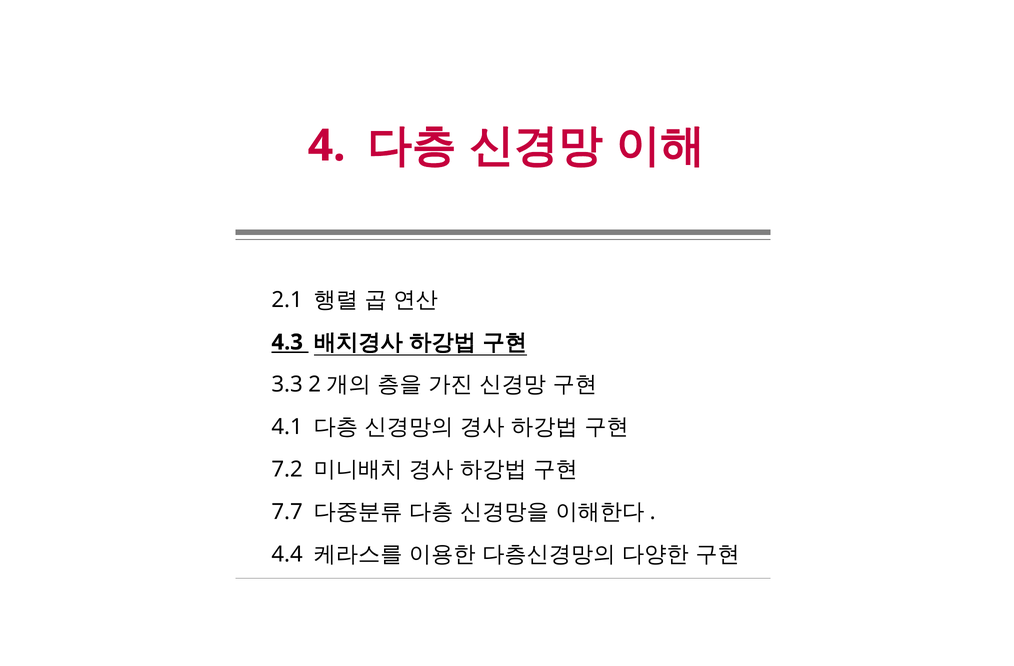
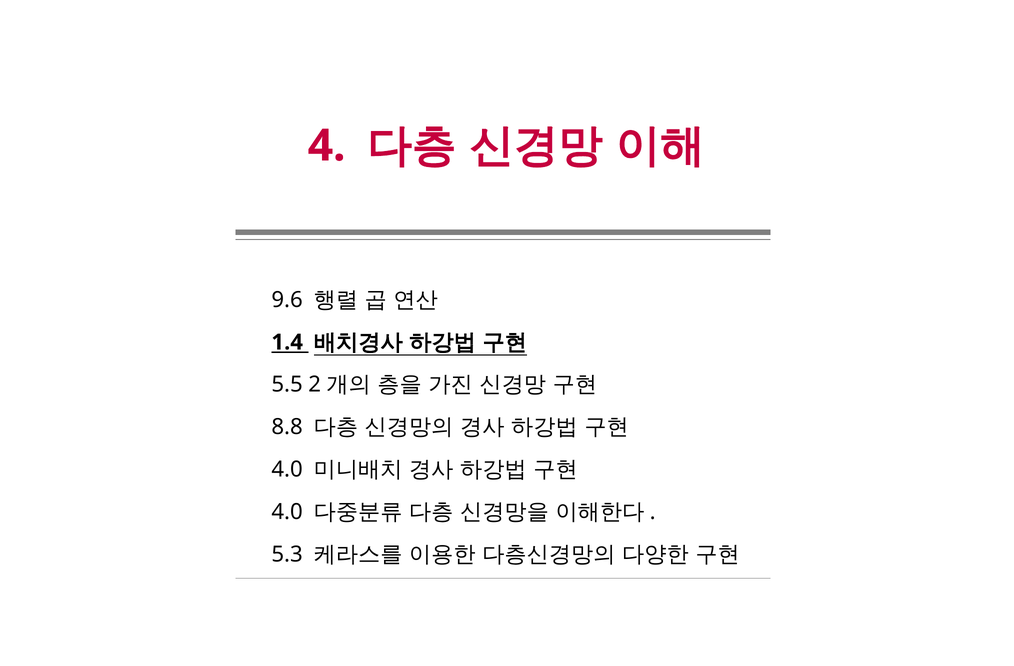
2.1: 2.1 -> 9.6 (287, 300)
4.3: 4.3 -> 1.4 (287, 342)
3.3: 3.3 -> 5.5 (287, 385)
4.1: 4.1 -> 8.8 (287, 427)
7.2: 7.2 -> 4.0 (287, 470)
7.7: 7.7 -> 4.0 (287, 512)
4.4: 4.4 -> 5.3 (287, 554)
